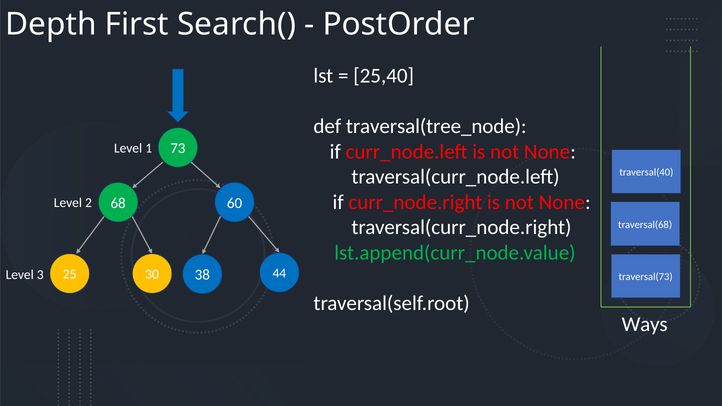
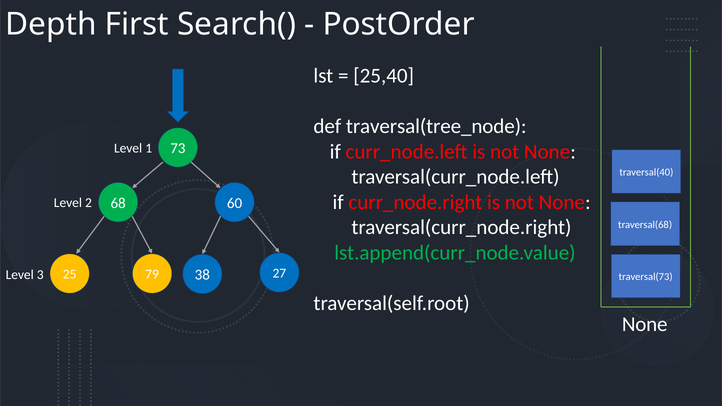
30: 30 -> 79 (152, 275)
44: 44 -> 27 (279, 273)
Ways: Ways -> None (645, 325)
